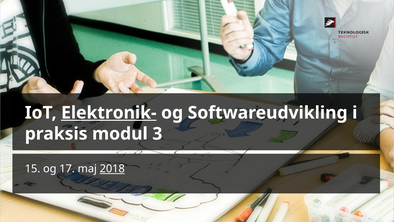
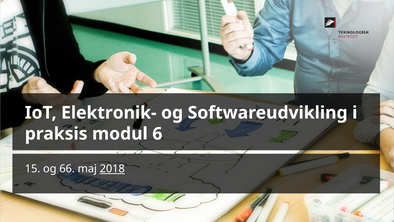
Elektronik- underline: present -> none (109, 113)
3: 3 -> 6 (157, 134)
17: 17 -> 66 (67, 169)
